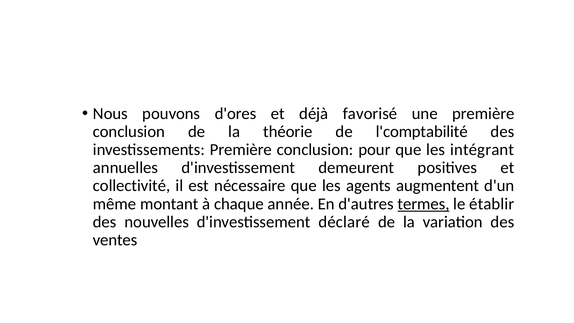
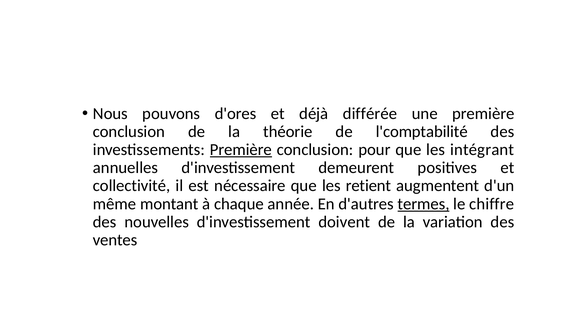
favorisé: favorisé -> différée (370, 114)
Première underline: none -> present (241, 150)
agents: agents -> retient (368, 186)
établir: établir -> chiffre (492, 204)
déclaré: déclaré -> doivent (344, 222)
